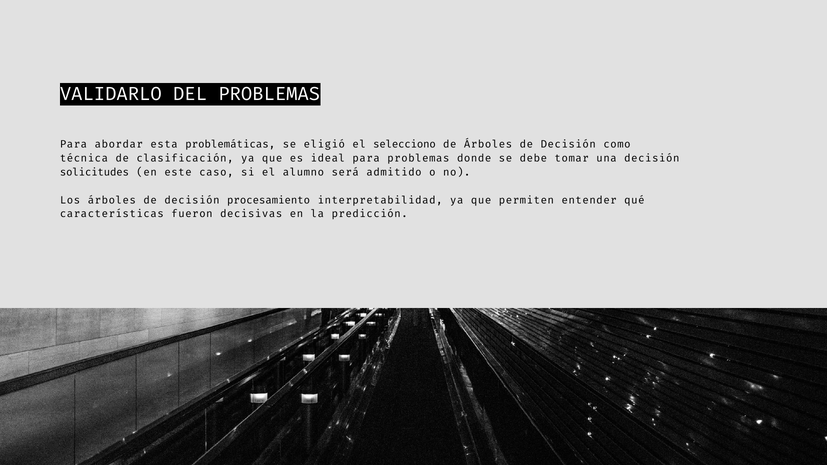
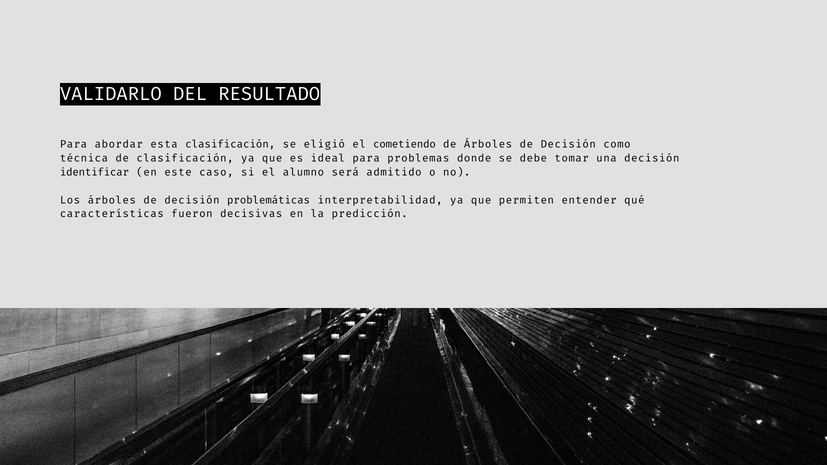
DEL PROBLEMAS: PROBLEMAS -> RESULTADO (269, 94)
esta problemáticas: problemáticas -> clasificación (230, 144)
selecciono: selecciono -> cometiendo (405, 144)
solicitudes: solicitudes -> identificar (94, 172)
procesamiento: procesamiento -> problemáticas (269, 200)
